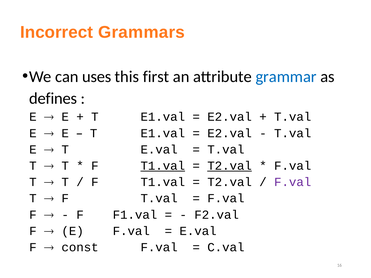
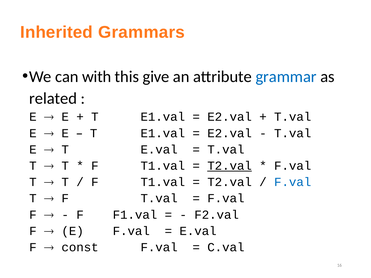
Incorrect: Incorrect -> Inherited (57, 32)
uses: uses -> with (97, 77)
first: first -> give (156, 77)
defines: defines -> related (53, 98)
T1.val underline: present -> none (163, 166)
F.val colour: purple -> blue (293, 182)
